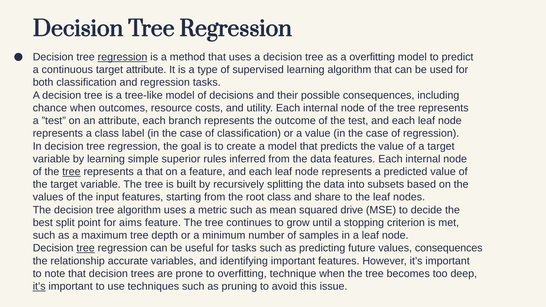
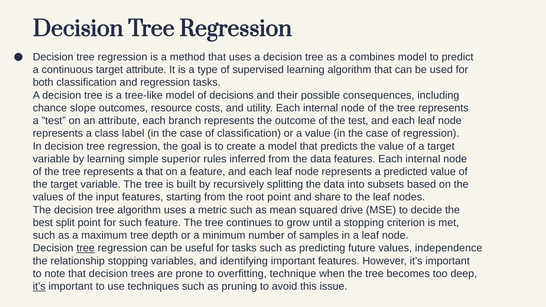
regression underline: present -> none (123, 57)
a overfitting: overfitting -> combines (372, 57)
chance when: when -> slope (83, 108)
tree underline: present -> none (71, 172)
root class: class -> point (279, 197)
for aims: aims -> such (130, 223)
values consequences: consequences -> independence (449, 248)
relationship accurate: accurate -> stopping (128, 261)
